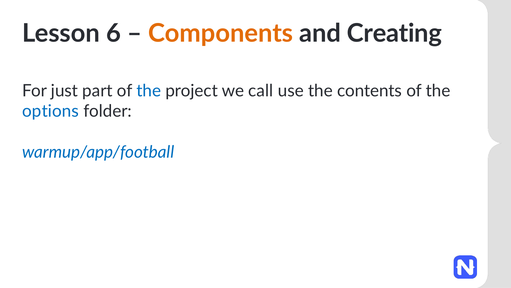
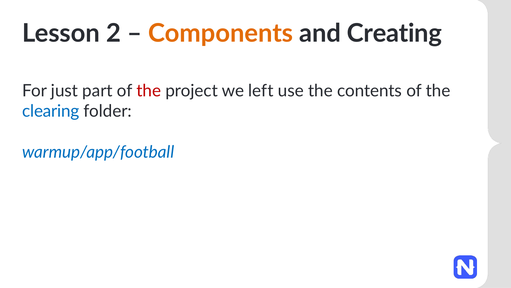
6: 6 -> 2 (114, 33)
the colour: blue -> red (149, 91)
call: call -> left (261, 91)
options: options -> clearing (51, 111)
